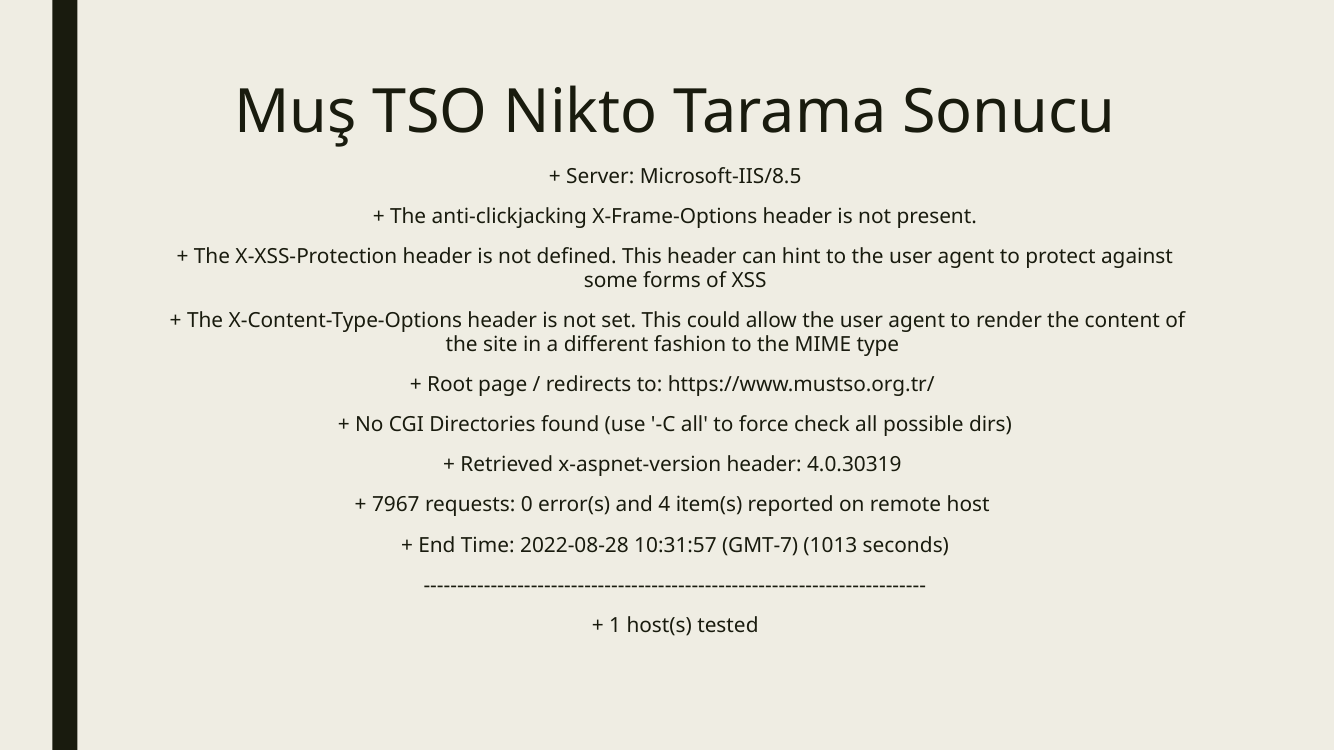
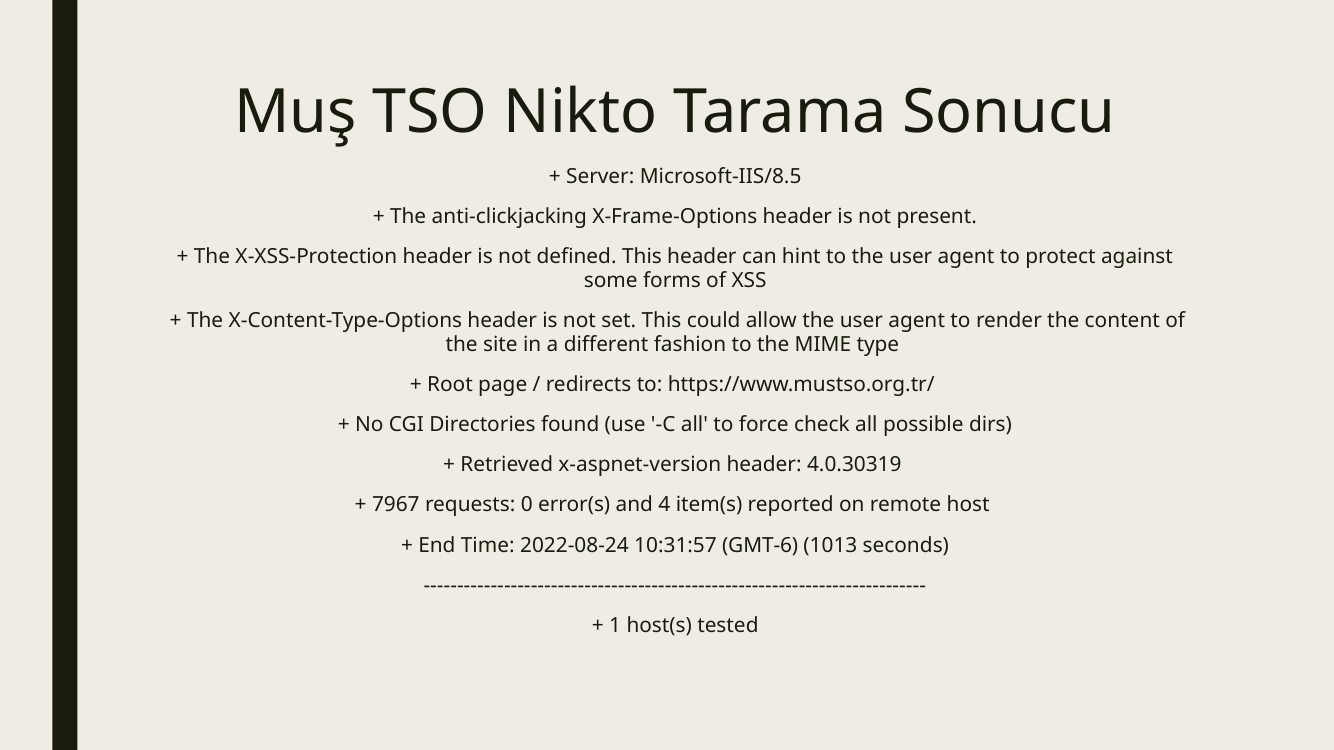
2022-08-28: 2022-08-28 -> 2022-08-24 (574, 545)
GMT-7: GMT-7 -> GMT-6 (760, 545)
